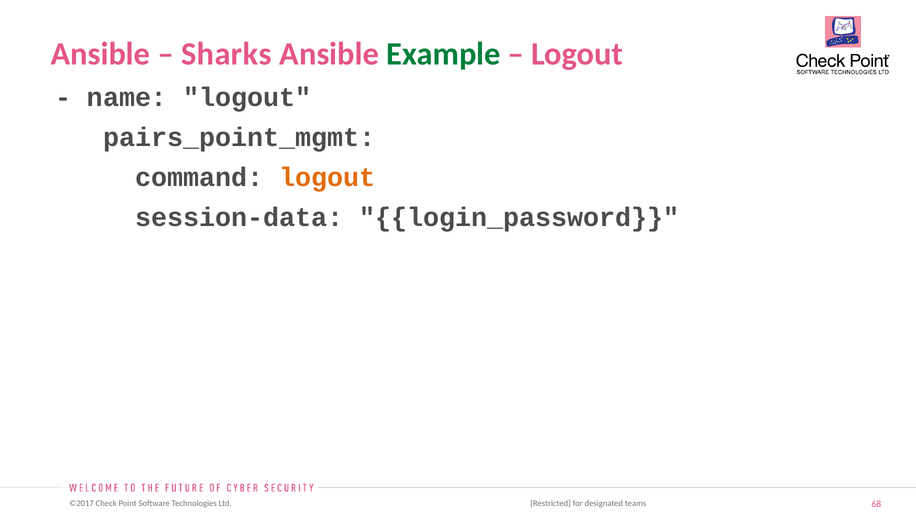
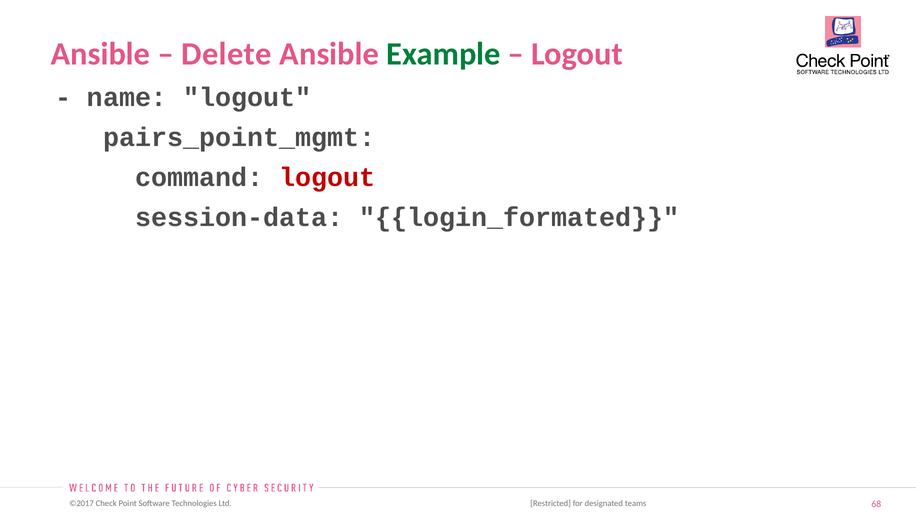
Sharks: Sharks -> Delete (226, 54)
logout colour: orange -> red (327, 177)
login_password: login_password -> login_formated (519, 217)
